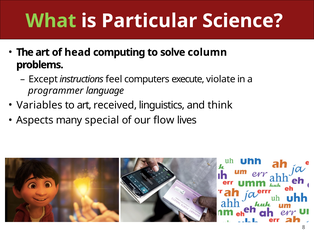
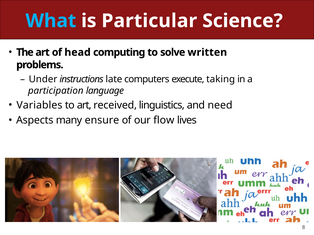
What colour: light green -> light blue (51, 21)
column: column -> written (207, 52)
Except: Except -> Under (43, 79)
feel: feel -> late (114, 79)
violate: violate -> taking (221, 79)
programmer: programmer -> participation (56, 91)
think: think -> need (220, 105)
special: special -> ensure (102, 120)
